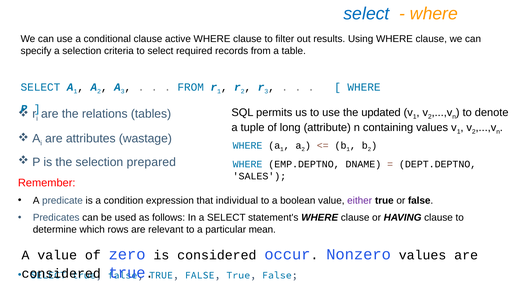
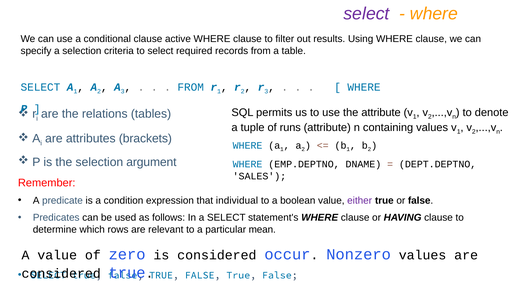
select colour: blue -> purple (366, 14)
the updated: updated -> attribute (381, 112)
long: long -> runs (290, 127)
wastage: wastage -> brackets (145, 139)
prepared: prepared -> argument (151, 162)
